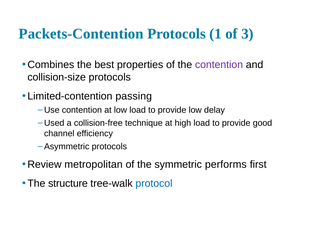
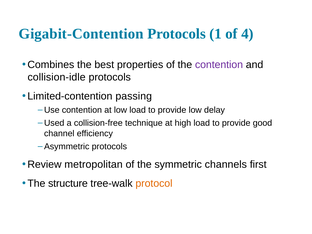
Packets-Contention: Packets-Contention -> Gigabit-Contention (81, 34)
3: 3 -> 4 (247, 34)
collision-size: collision-size -> collision-idle (57, 77)
performs: performs -> channels (226, 165)
protocol colour: blue -> orange (154, 184)
